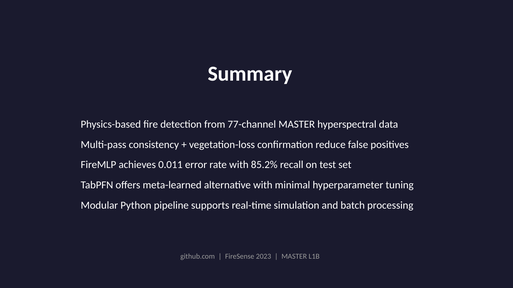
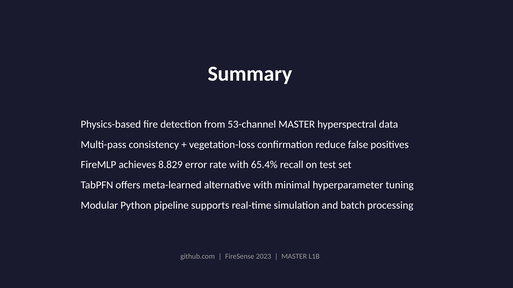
77-channel: 77-channel -> 53-channel (252, 124)
0.011: 0.011 -> 8.829 (170, 165)
85.2%: 85.2% -> 65.4% (264, 165)
